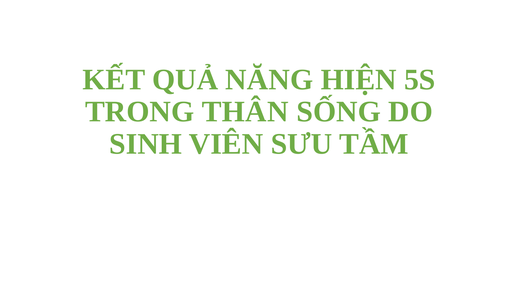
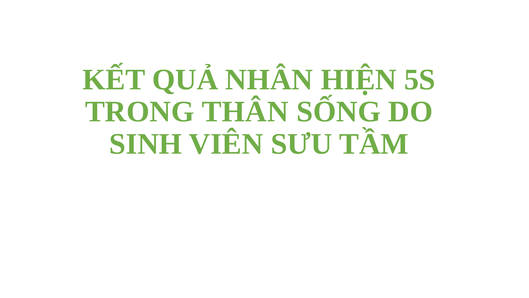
NĂNG: NĂNG -> NHÂN (269, 79)
